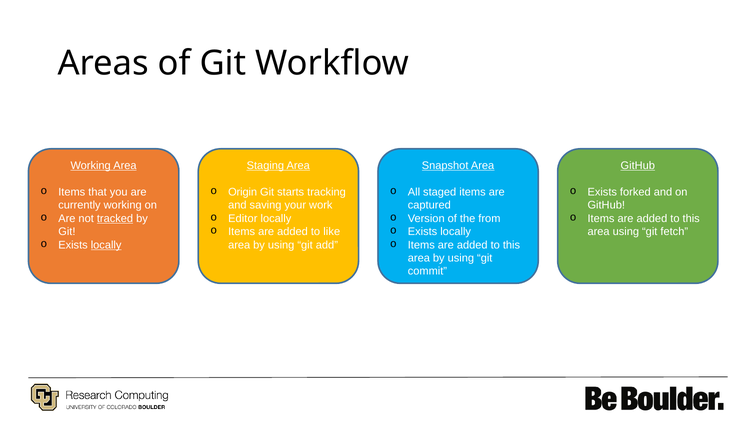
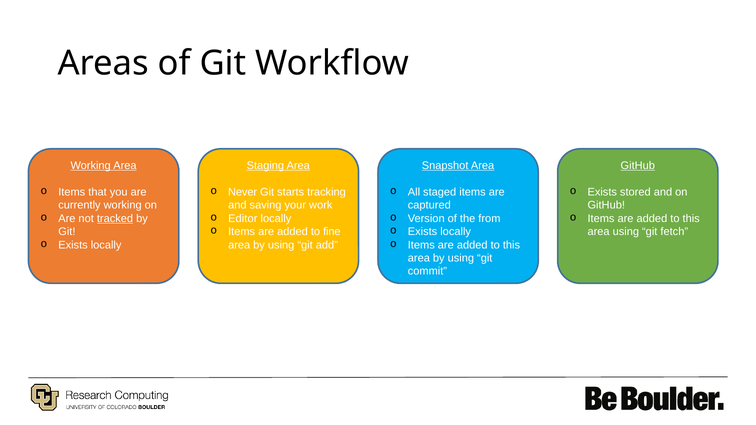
Origin: Origin -> Never (243, 192)
forked: forked -> stored (635, 192)
like: like -> fine (332, 232)
locally underline: present -> none (106, 245)
